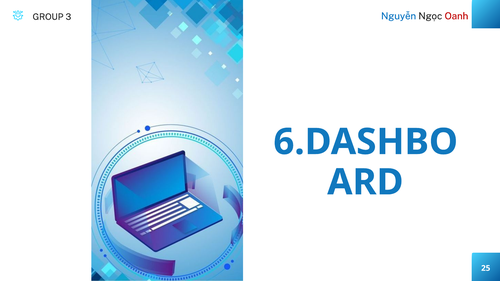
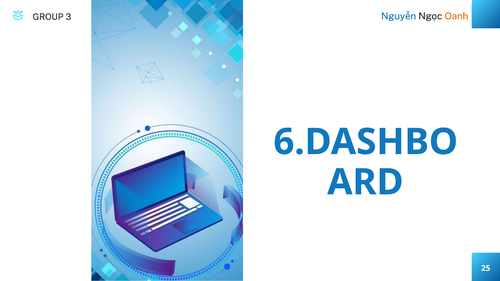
Oanh colour: red -> orange (456, 16)
